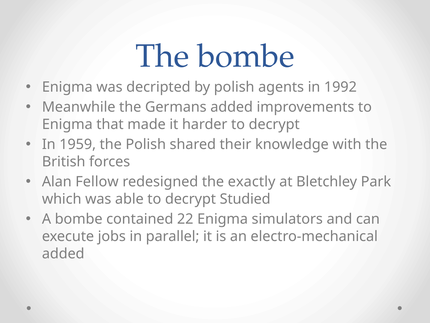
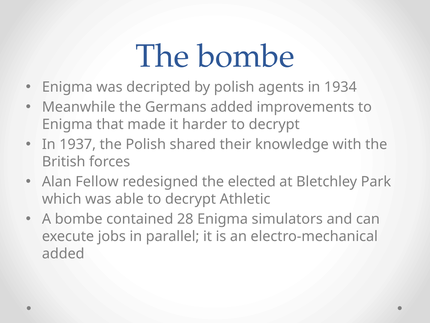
1992: 1992 -> 1934 (340, 87)
1959: 1959 -> 1937 (78, 144)
exactly: exactly -> elected (252, 182)
Studied: Studied -> Athletic (245, 199)
22: 22 -> 28 (185, 219)
